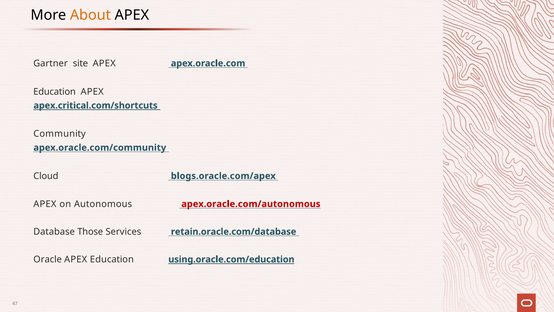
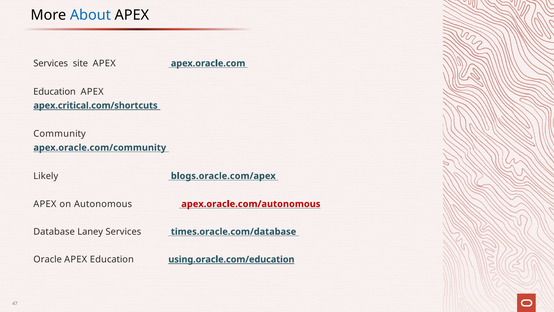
About colour: orange -> blue (90, 15)
Gartner: Gartner -> Services (51, 63)
Cloud: Cloud -> Likely (46, 176)
Those: Those -> Laney (90, 231)
retain.oracle.com/database: retain.oracle.com/database -> times.oracle.com/database (234, 231)
